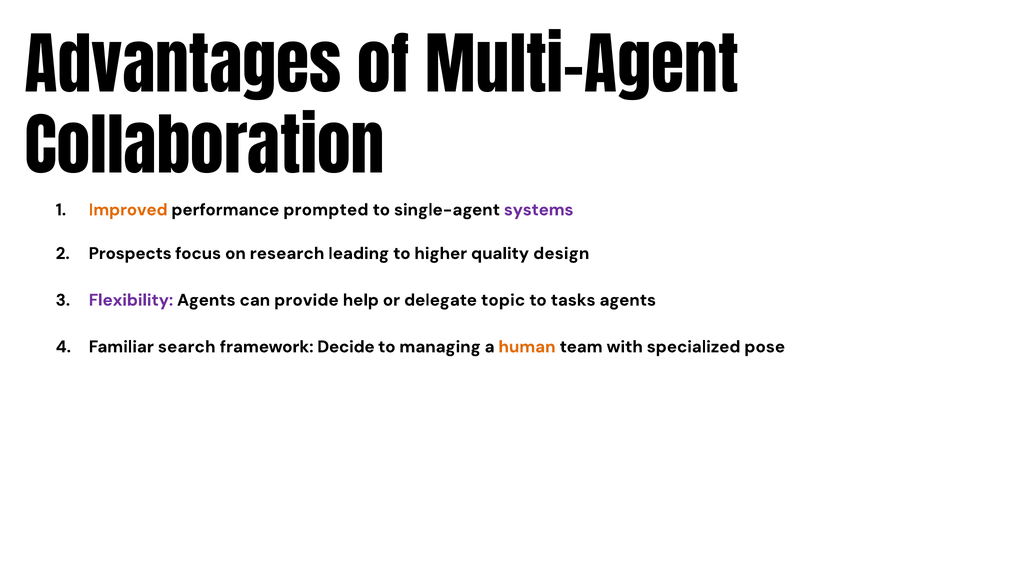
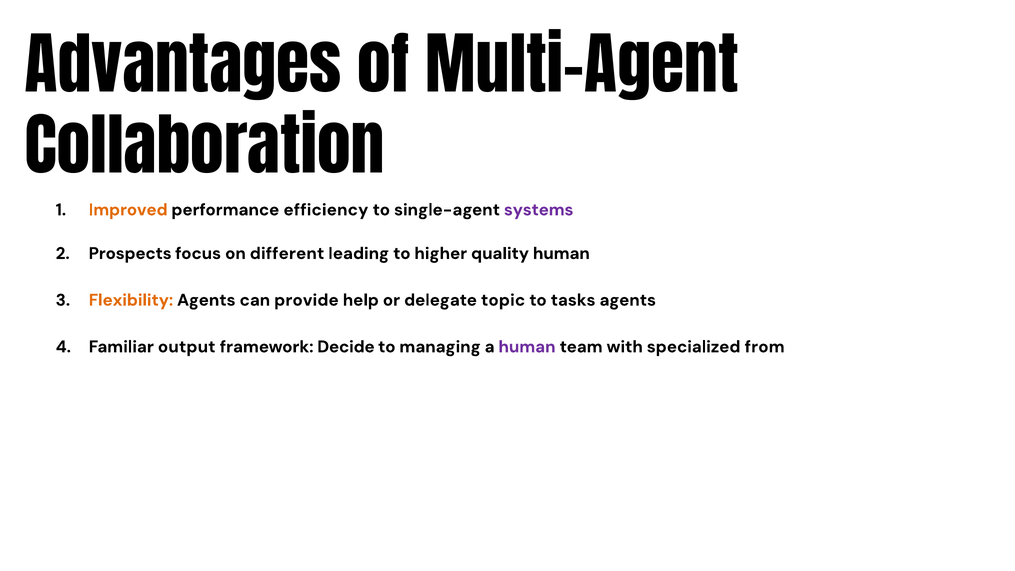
prompted: prompted -> efficiency (326, 210)
research: research -> different (287, 253)
quality design: design -> human (561, 253)
Flexibility colour: purple -> orange (131, 300)
search: search -> output (187, 347)
human colour: orange -> purple (527, 347)
pose: pose -> from (765, 347)
